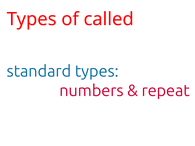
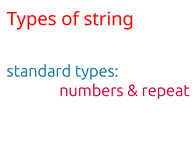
called: called -> string (109, 19)
